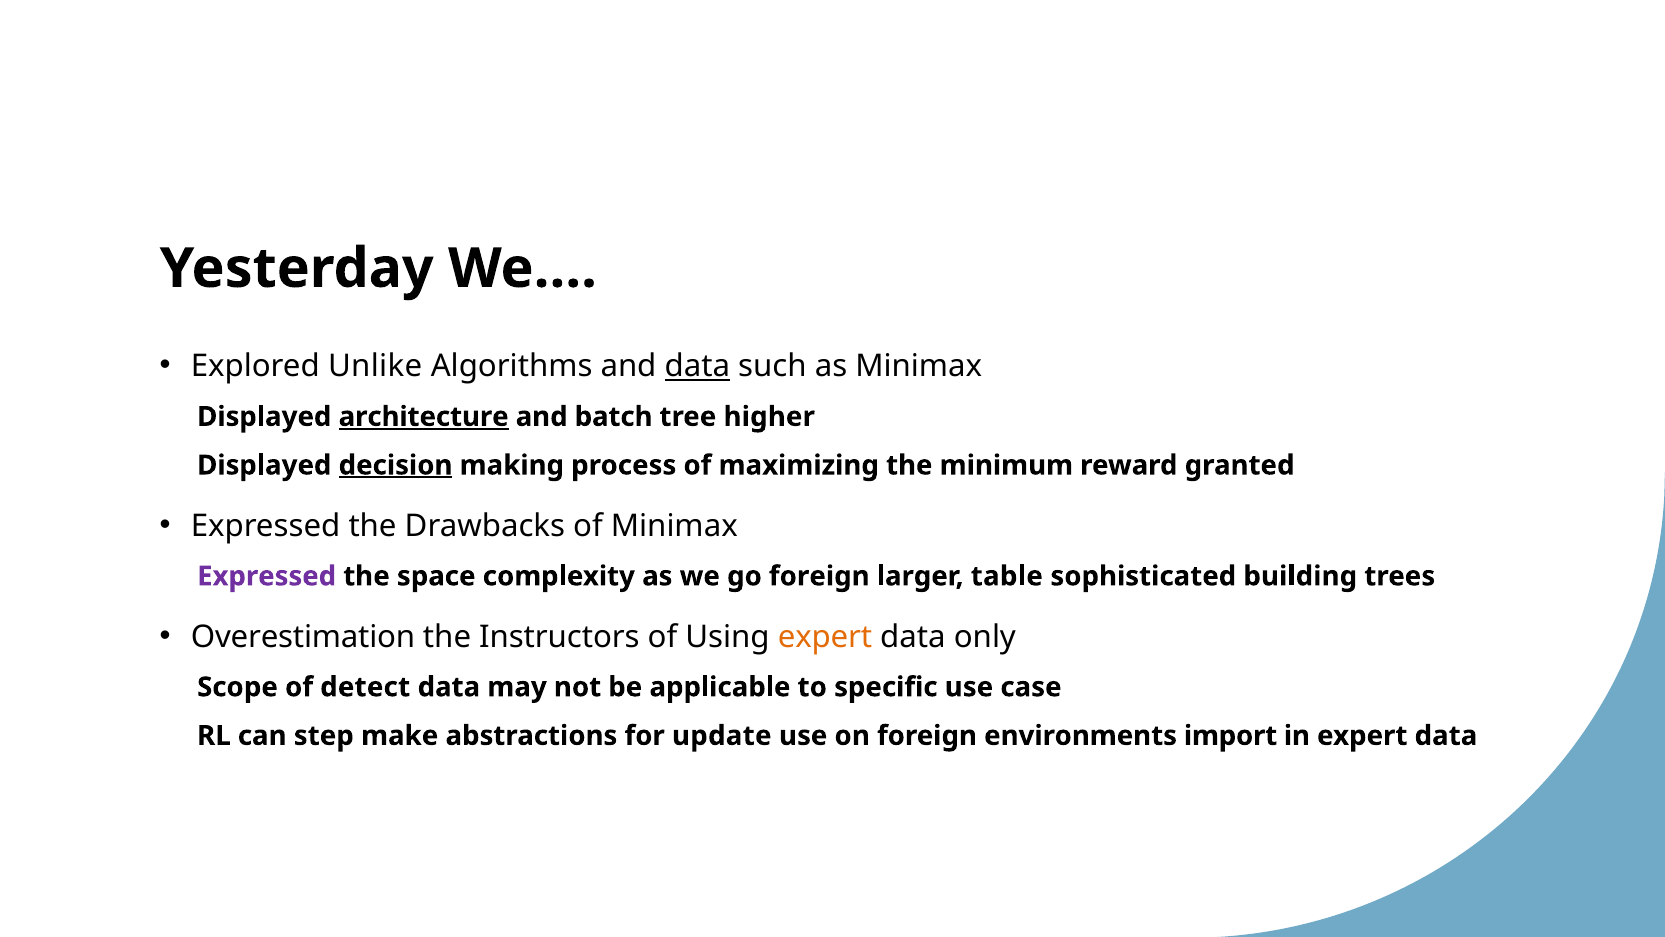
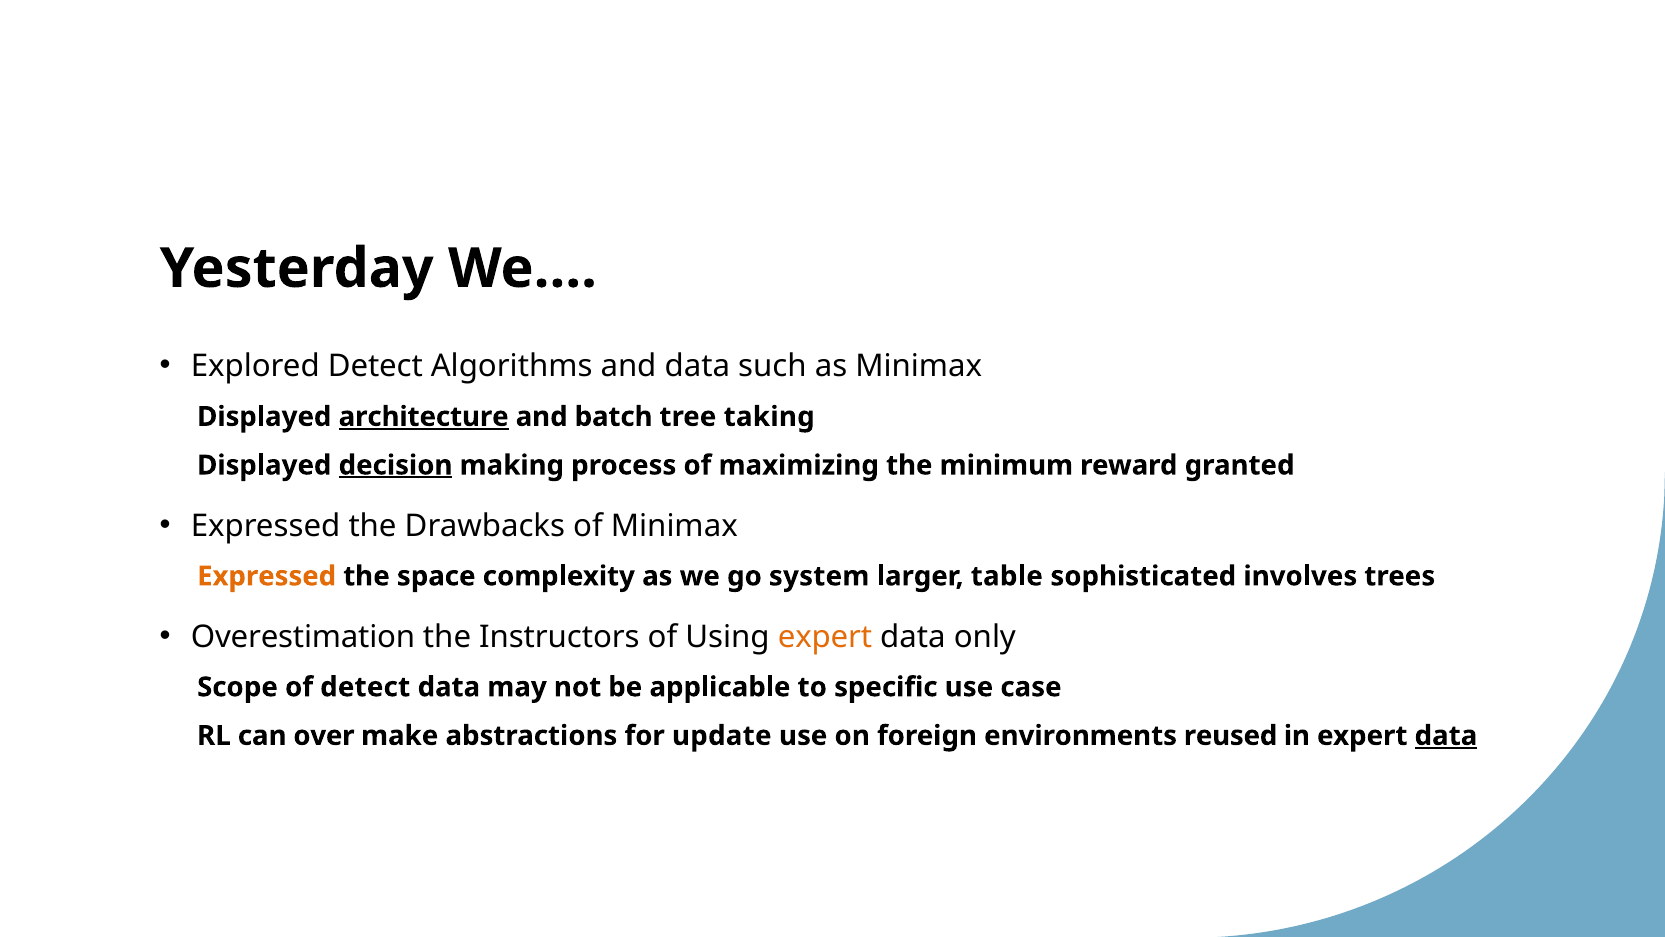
Explored Unlike: Unlike -> Detect (375, 366)
data underline: present -> none (697, 366)
higher: higher -> taking (769, 417)
Expressed colour: purple -> orange (267, 576)
go foreign: foreign -> system (819, 576)
building: building -> involves (1300, 576)
step: step -> over (324, 735)
import: import -> reused (1231, 735)
data underline: none -> present (1446, 735)
